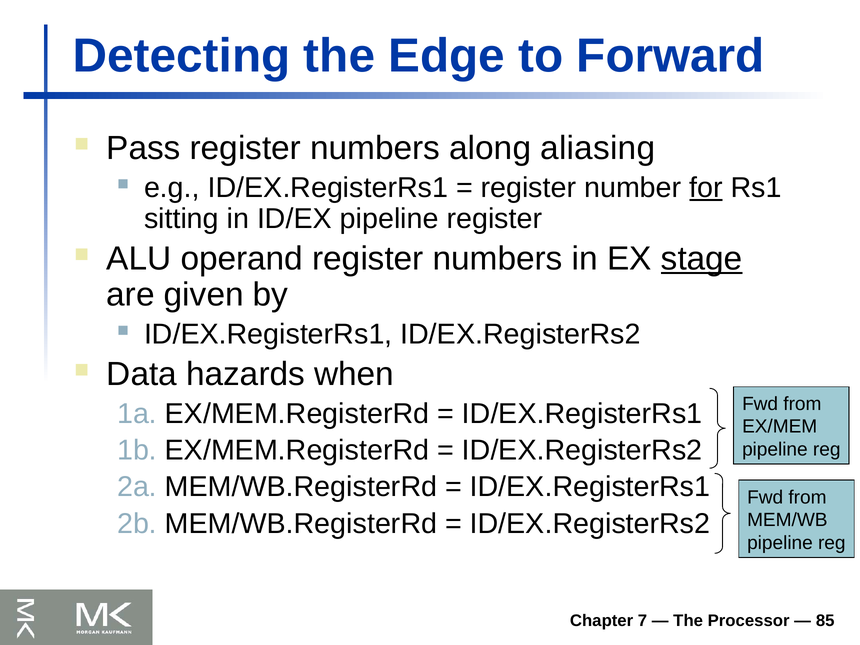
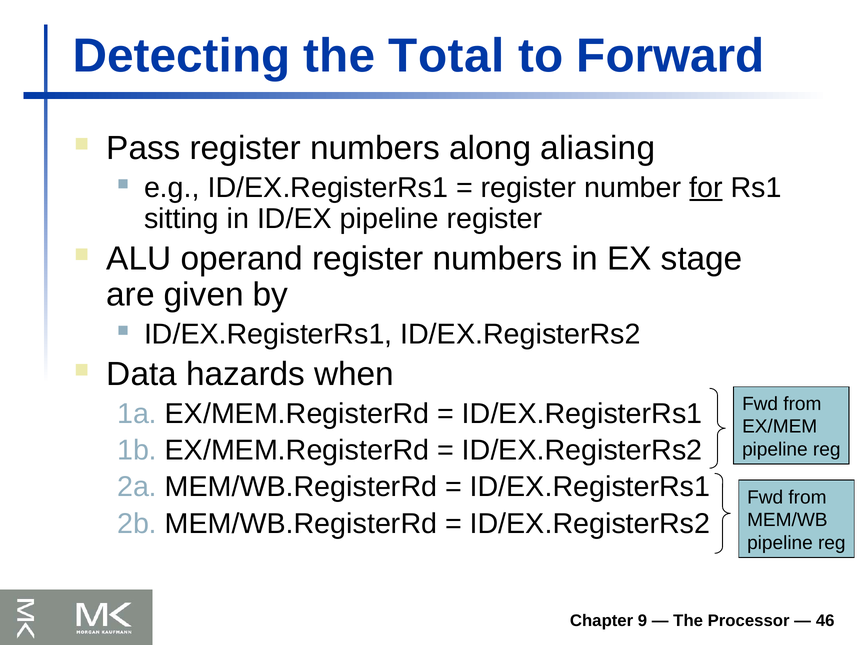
Edge: Edge -> Total (446, 56)
stage underline: present -> none (702, 259)
7: 7 -> 9 (643, 621)
85: 85 -> 46 (825, 621)
